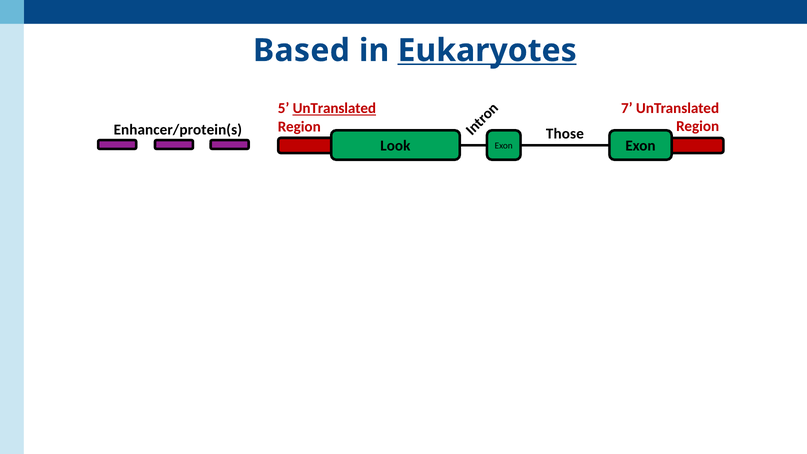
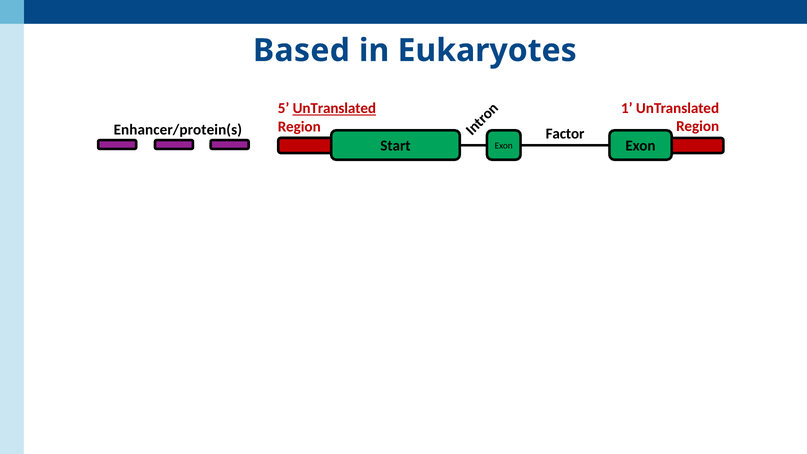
Eukaryotes underline: present -> none (487, 51)
7: 7 -> 1 (627, 108)
Those: Those -> Factor (565, 134)
Look: Look -> Start (395, 146)
